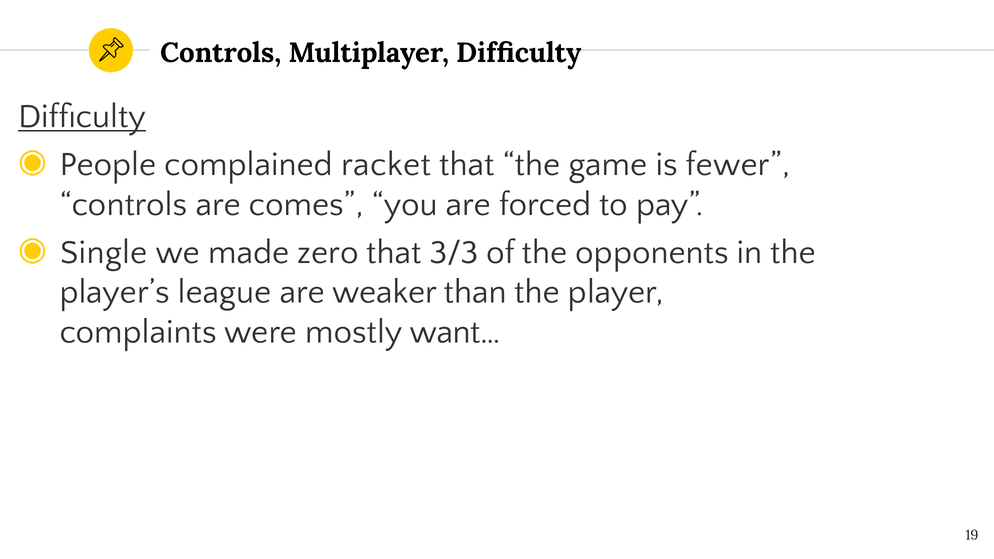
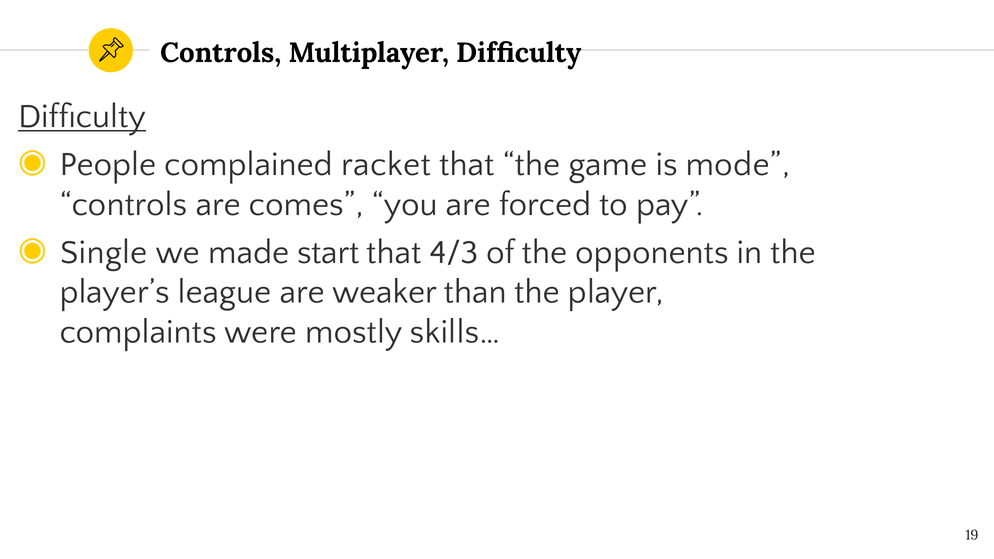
fewer: fewer -> mode (738, 165)
zero: zero -> start (328, 252)
3/3: 3/3 -> 4/3 (454, 252)
want…: want… -> skills… (455, 332)
